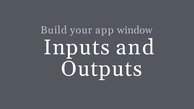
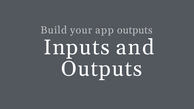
app window: window -> outputs (135, 30)
